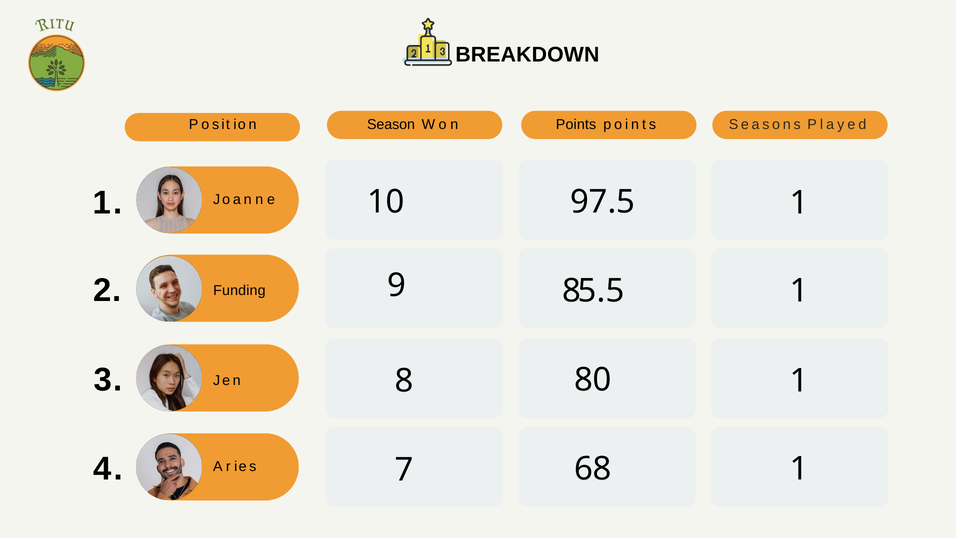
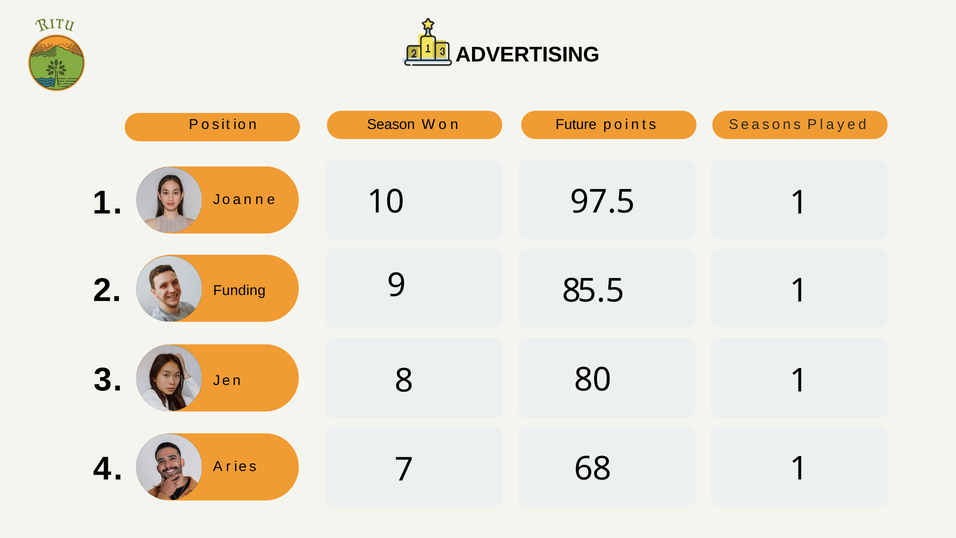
BREAKDOWN: BREAKDOWN -> ADVERTISING (527, 55)
Points: Points -> Future (576, 125)
